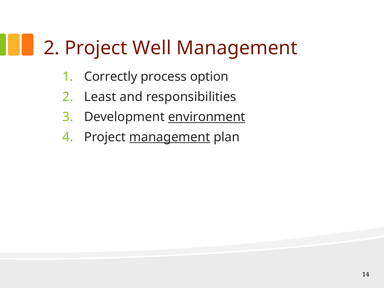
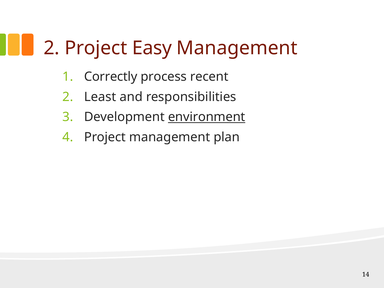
Well: Well -> Easy (152, 48)
option: option -> recent (209, 77)
management underline: present -> none (170, 137)
